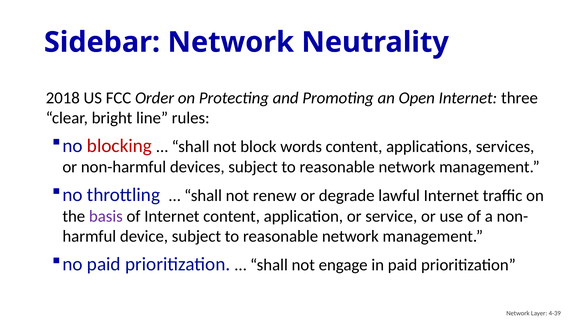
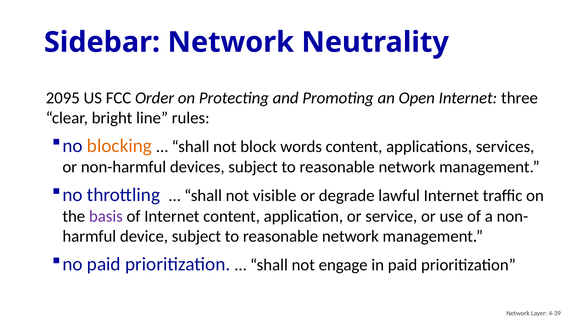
2018: 2018 -> 2095 (63, 98)
blocking colour: red -> orange (119, 146)
renew: renew -> visible (275, 196)
